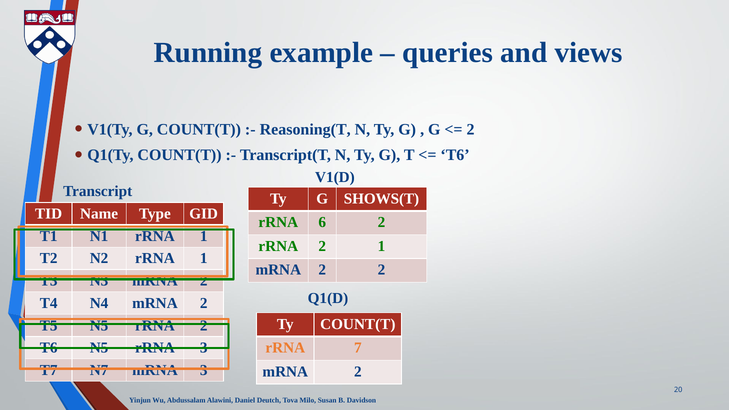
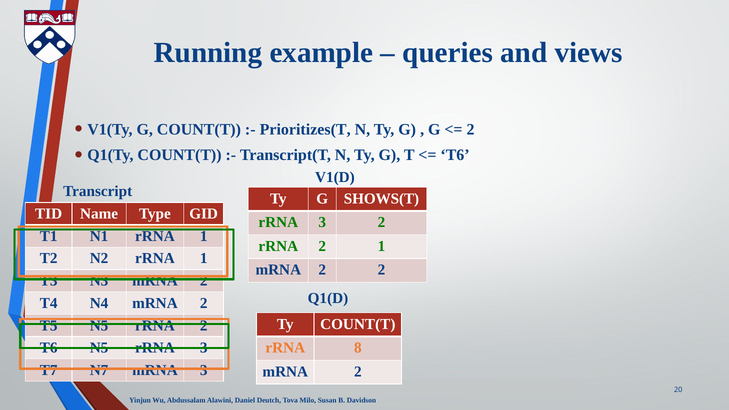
Reasoning(T: Reasoning(T -> Prioritizes(T (305, 129)
6: 6 -> 3 (322, 222)
7: 7 -> 8 (358, 348)
